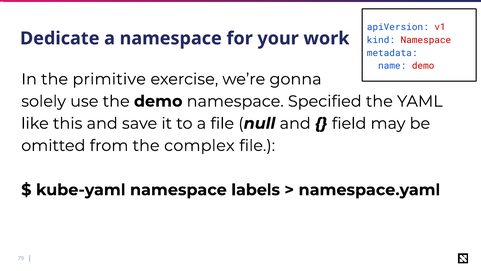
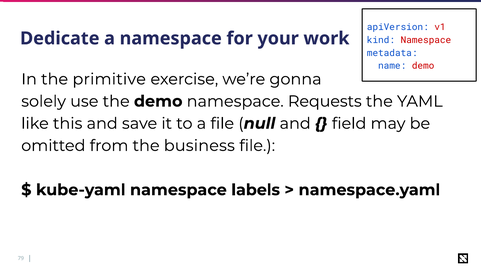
Specified: Specified -> Requests (325, 101)
complex: complex -> business (199, 145)
